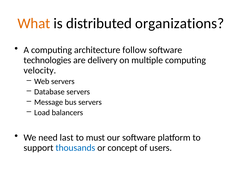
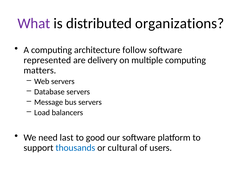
What colour: orange -> purple (34, 23)
technologies: technologies -> represented (47, 60)
velocity: velocity -> matters (40, 70)
must: must -> good (95, 137)
concept: concept -> cultural (122, 147)
